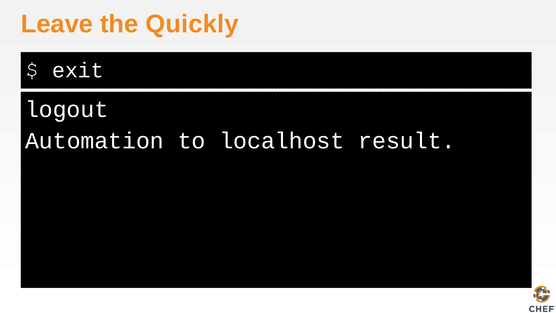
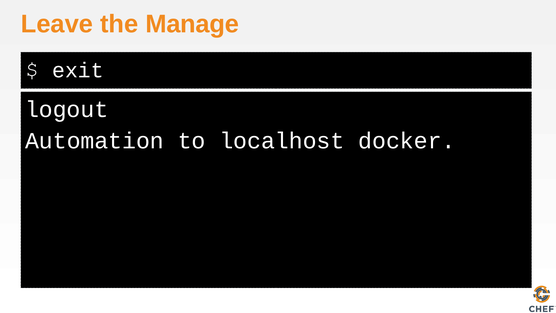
Quickly: Quickly -> Manage (192, 24)
result: result -> docker (407, 141)
